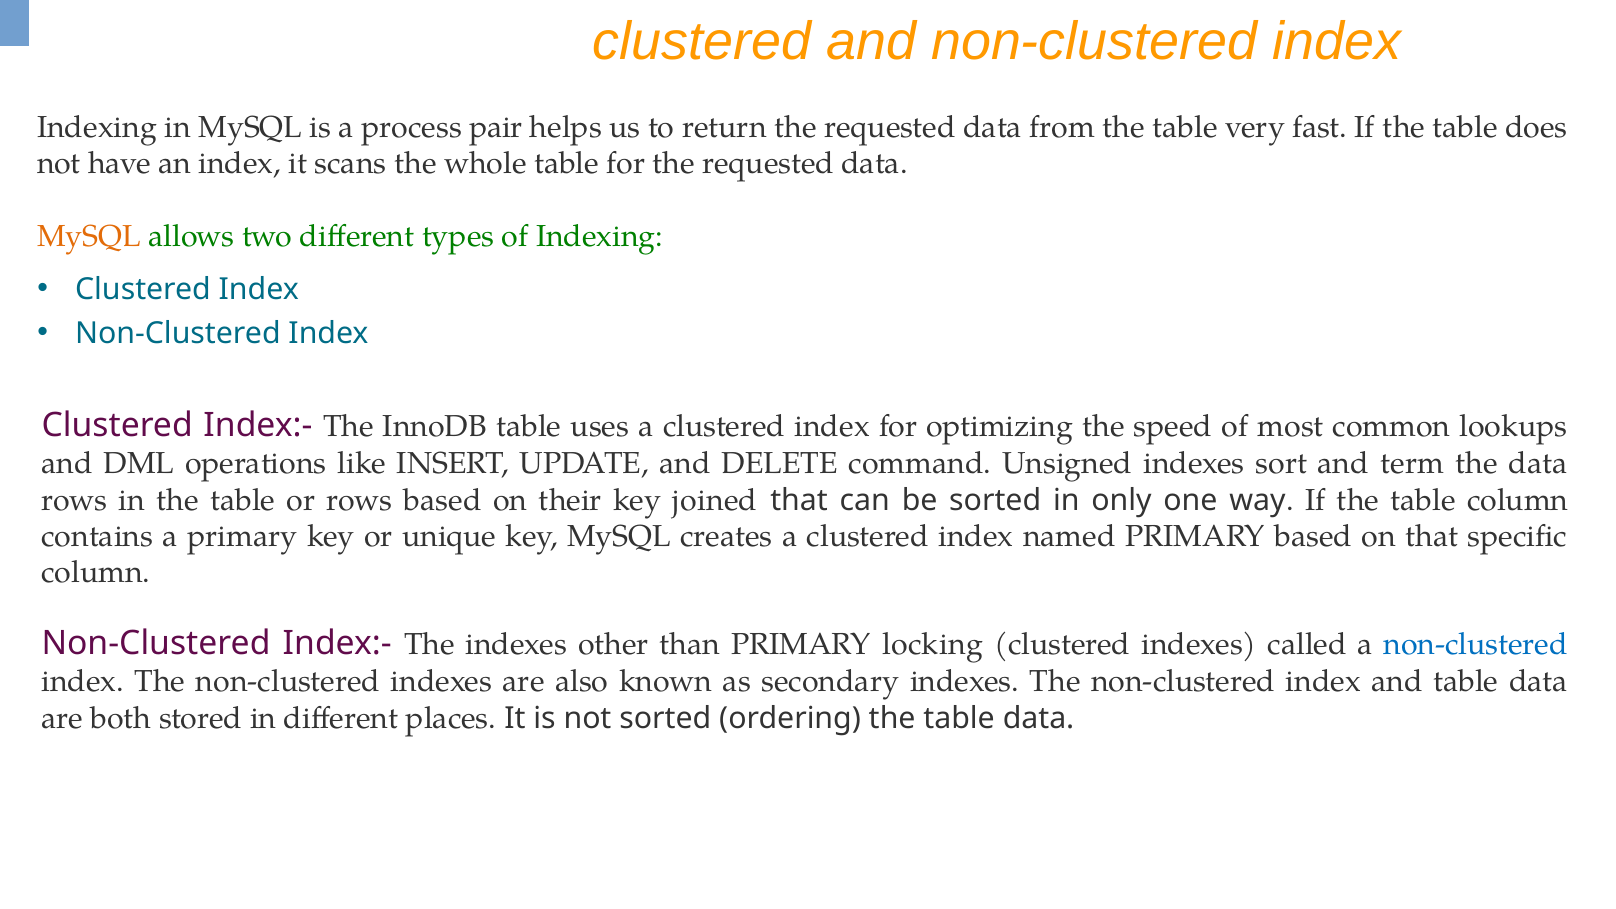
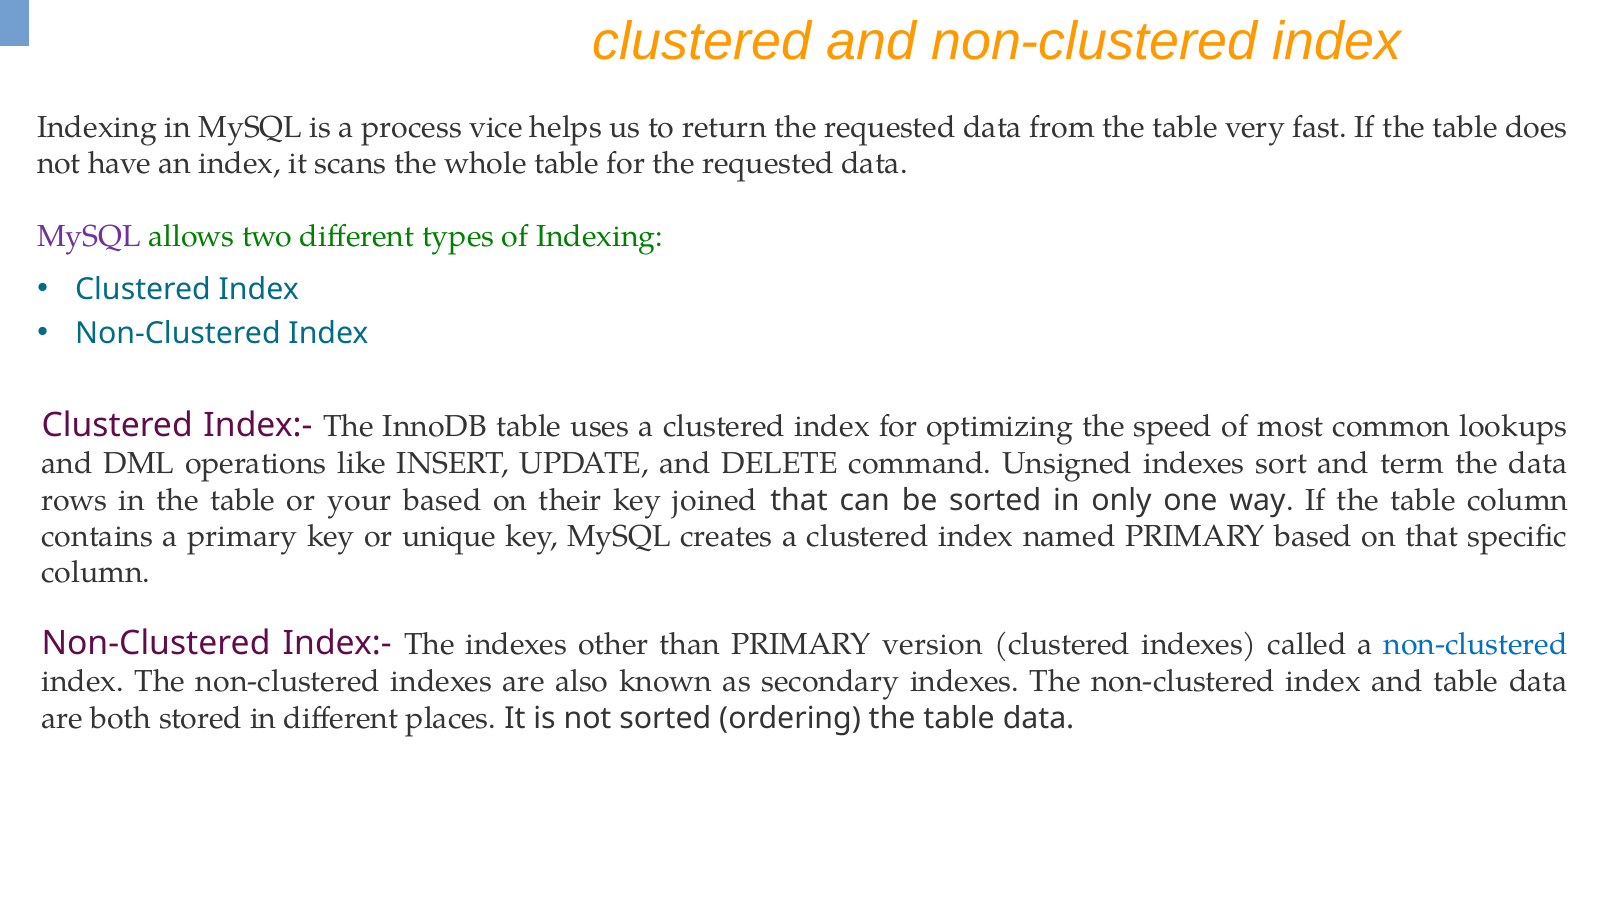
pair: pair -> vice (496, 128)
MySQL colour: orange -> purple (89, 237)
or rows: rows -> your (360, 500)
locking: locking -> version (933, 645)
